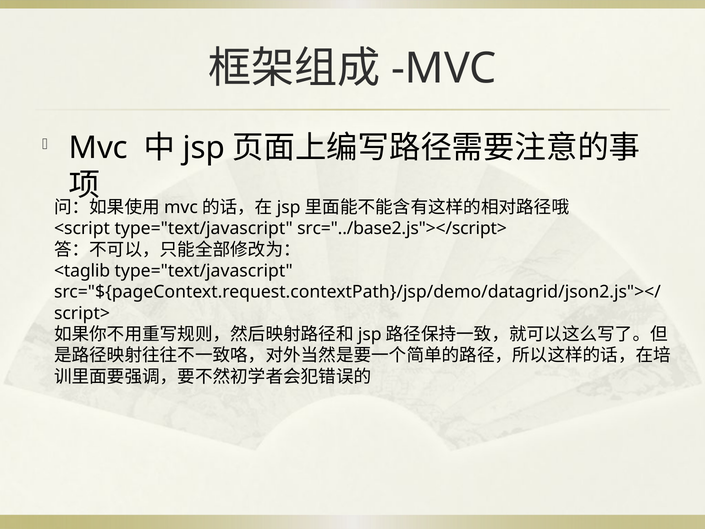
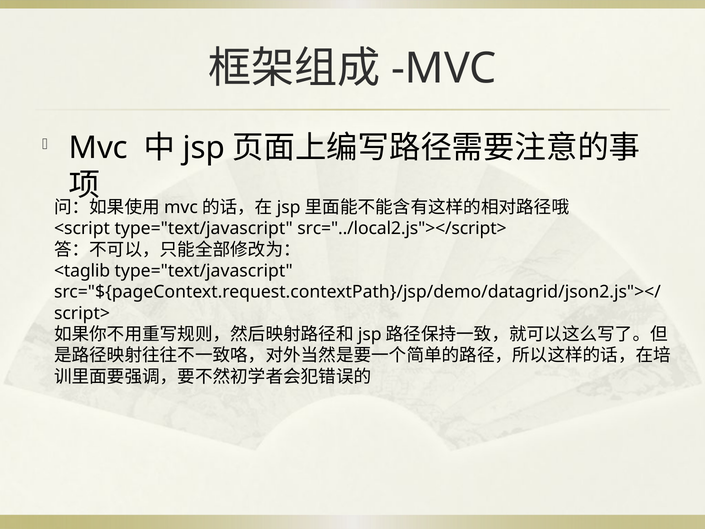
src="../base2.js"></script>: src="../base2.js"></script> -> src="../local2.js"></script> (402, 229)
